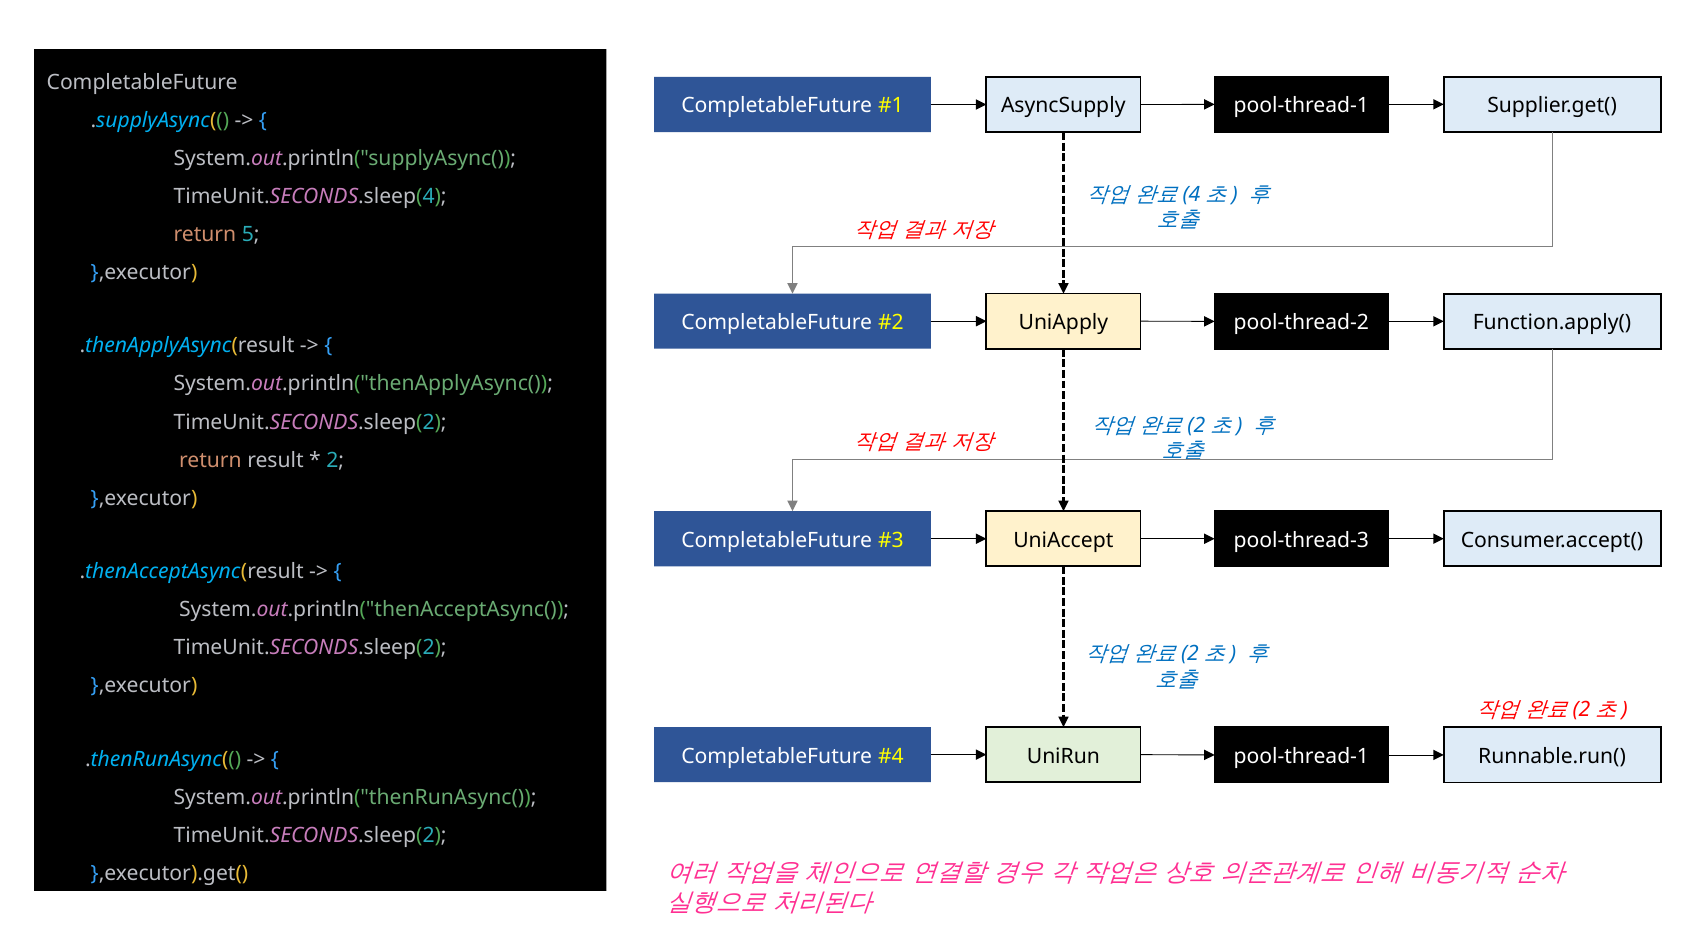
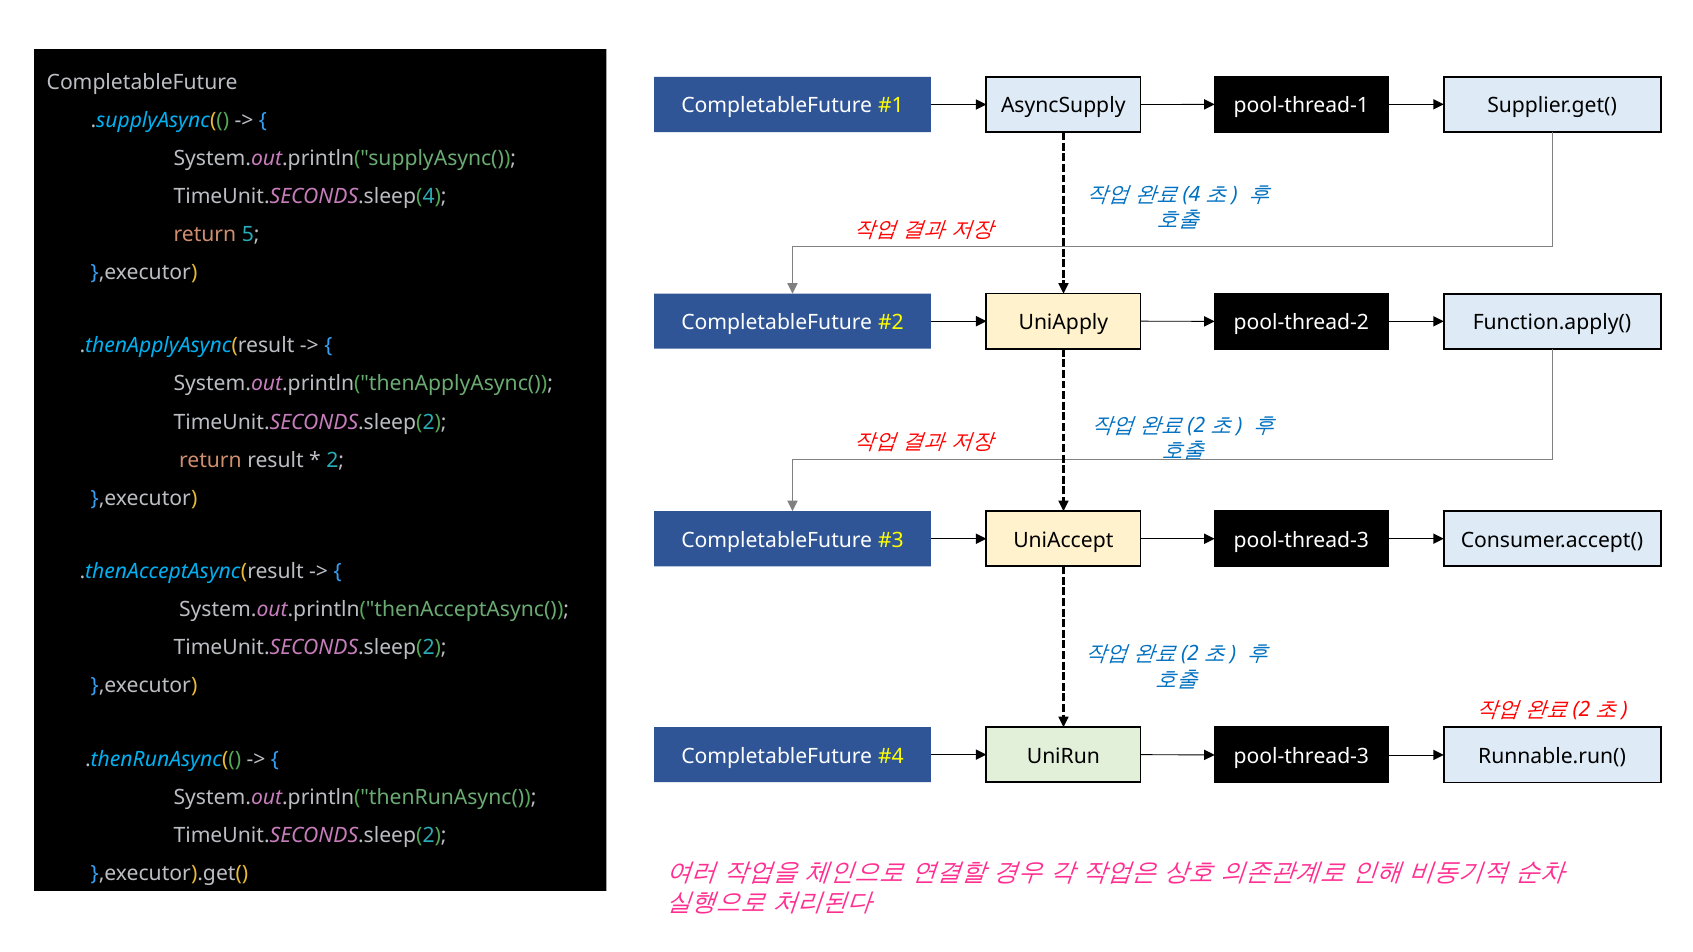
pool-thread-1: pool-thread-1 -> pool-thread-3 (1301, 757)
